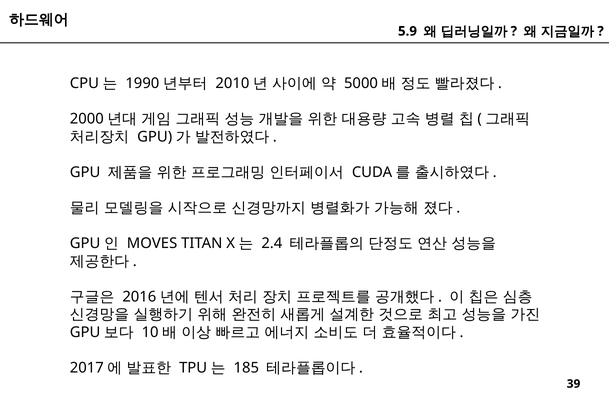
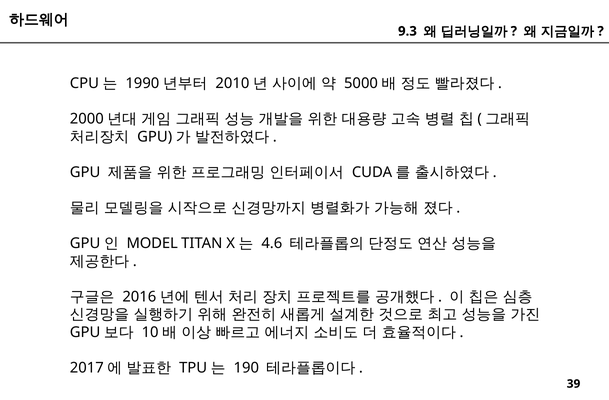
5.9: 5.9 -> 9.3 (407, 31)
MOVES: MOVES -> MODEL (152, 243)
2.4: 2.4 -> 4.6 (272, 243)
185: 185 -> 190 (246, 368)
